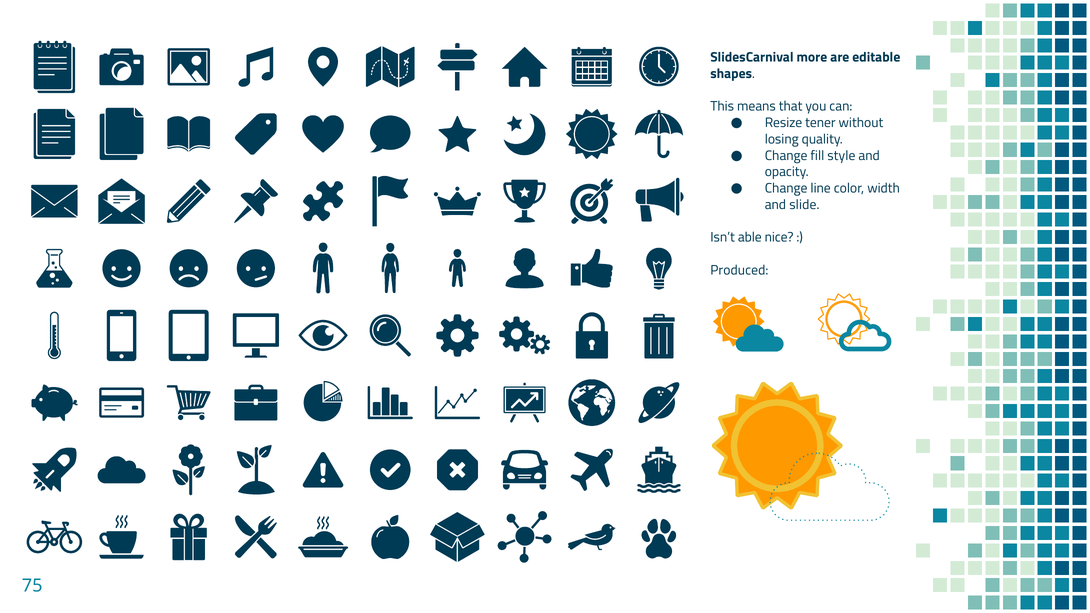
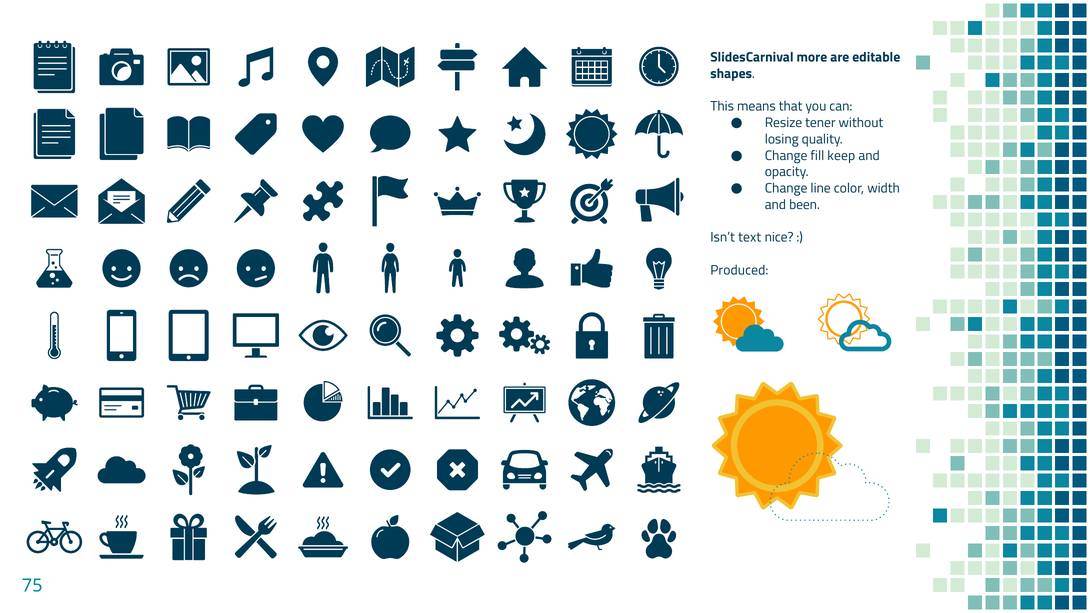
style: style -> keep (841, 156)
slide: slide -> been (805, 205)
able: able -> text (750, 238)
